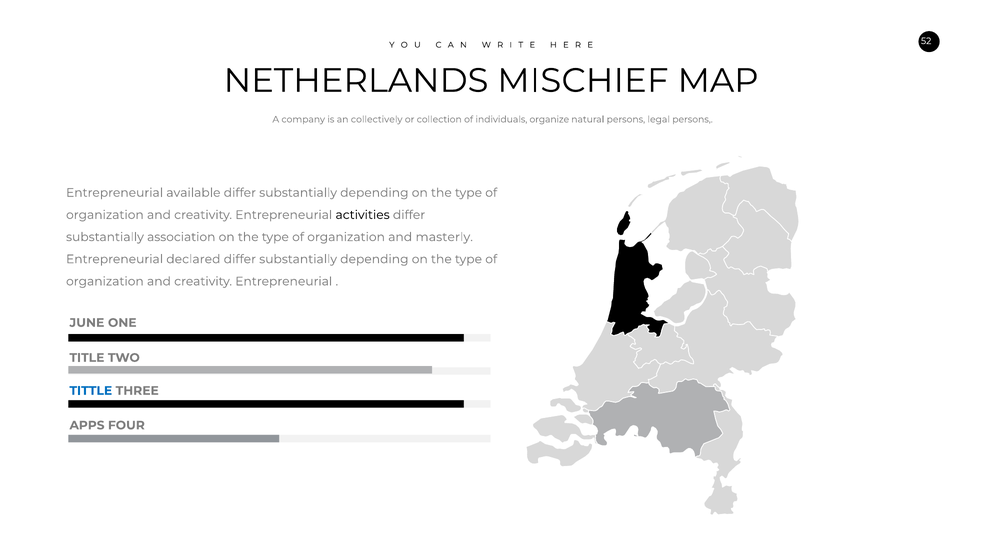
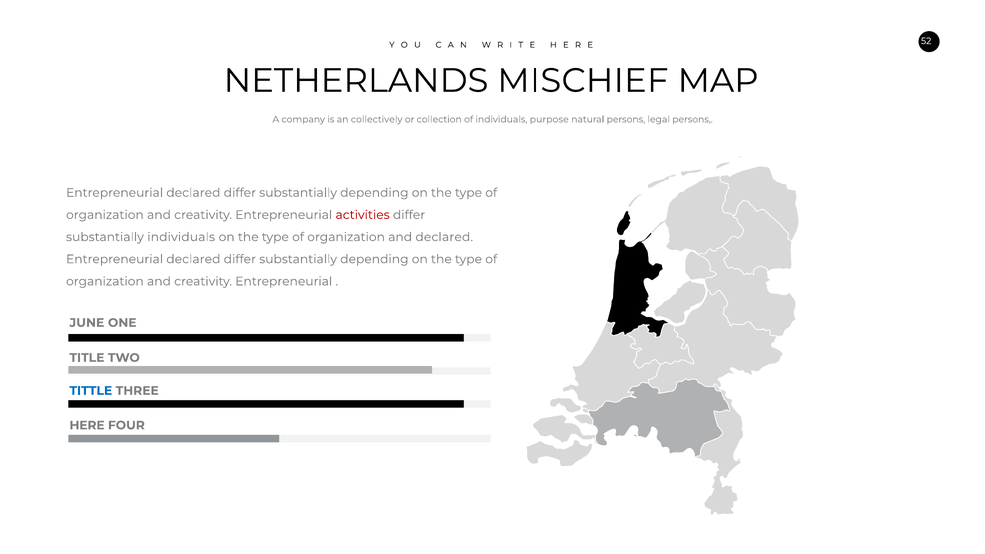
organize: organize -> purpose (549, 119)
available: available -> declared (193, 193)
activities colour: black -> red (363, 215)
substantially association: association -> individuals (181, 237)
and masterly: masterly -> declared (444, 237)
APPS: APPS -> HERE (87, 425)
